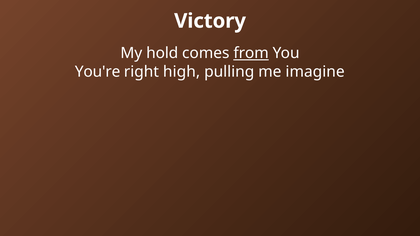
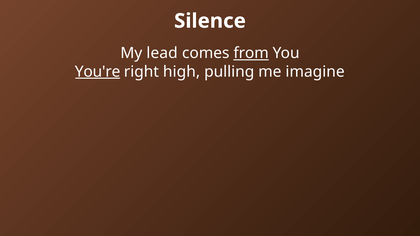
Victory: Victory -> Silence (210, 21)
hold: hold -> lead (162, 53)
You're underline: none -> present (98, 72)
